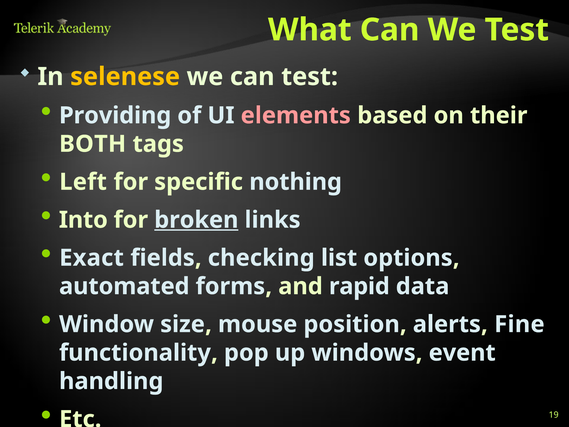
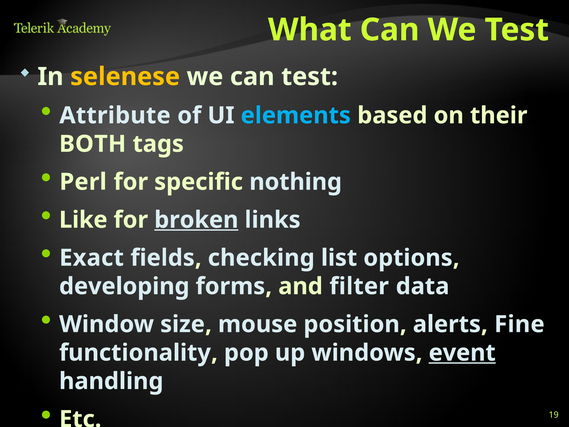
Providing: Providing -> Attribute (115, 115)
elements colour: pink -> light blue (296, 115)
Left: Left -> Perl (83, 182)
Into: Into -> Like (83, 220)
automated: automated -> developing (124, 286)
rapid: rapid -> filter (359, 286)
event underline: none -> present (462, 353)
